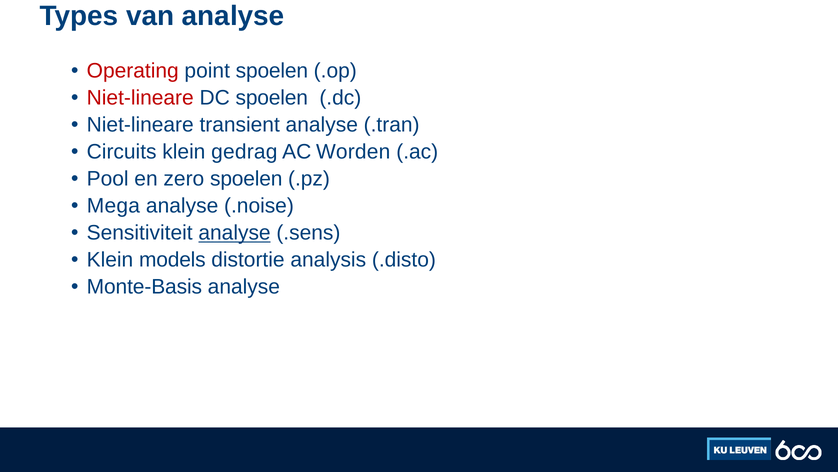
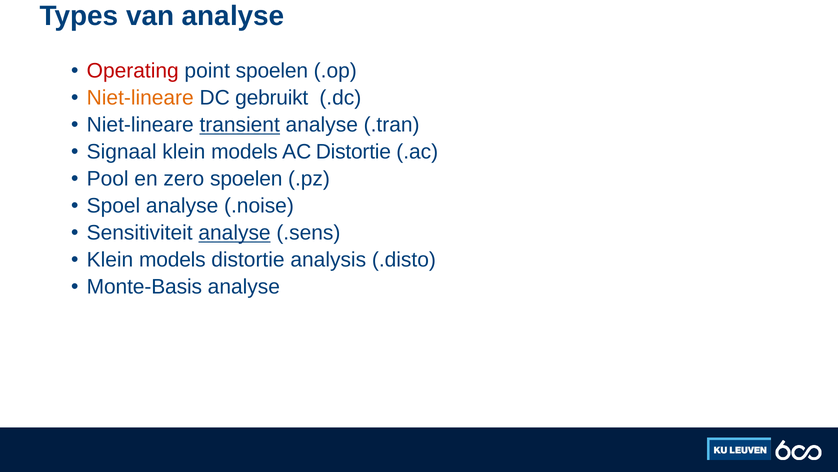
Niet-lineare colour: red -> orange (140, 98)
DC spoelen: spoelen -> gebruikt (272, 98)
transient underline: none -> present (240, 125)
Circuits: Circuits -> Signaal (122, 152)
gedrag: gedrag -> models (245, 152)
AC Worden: Worden -> Distortie (353, 152)
Mega: Mega -> Spoel (113, 206)
